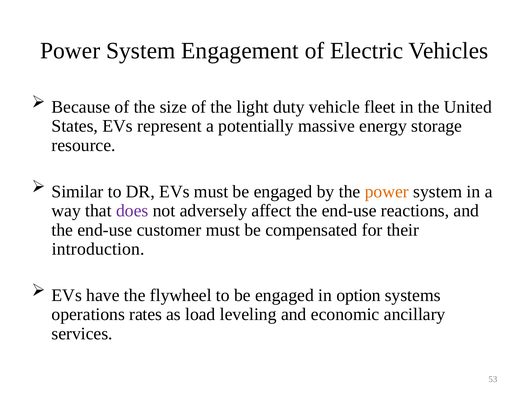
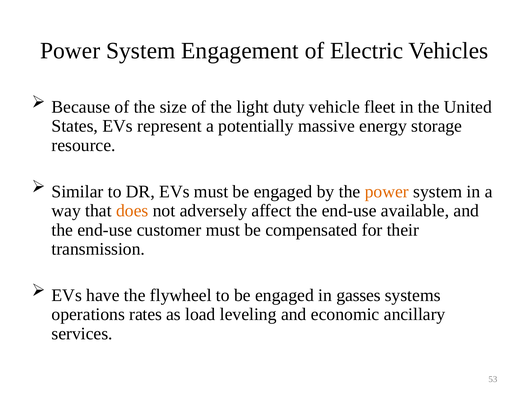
does colour: purple -> orange (132, 211)
reactions: reactions -> available (415, 211)
introduction: introduction -> transmission (98, 249)
option: option -> gasses (358, 295)
